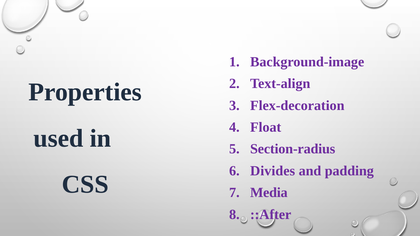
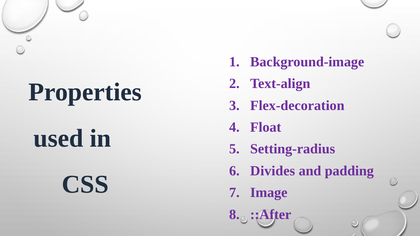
Section-radius: Section-radius -> Setting-radius (293, 149)
Media: Media -> Image (269, 193)
